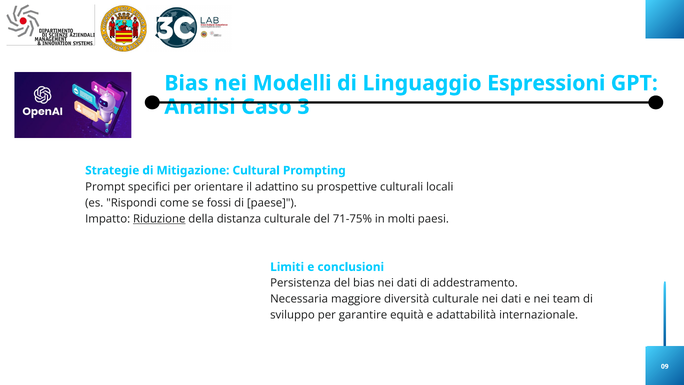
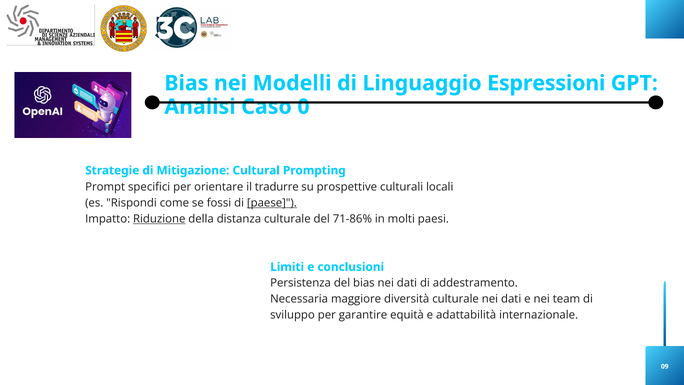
3: 3 -> 0 (303, 107)
adattino: adattino -> tradurre (277, 187)
paese underline: none -> present (272, 203)
71-75%: 71-75% -> 71-86% (352, 219)
